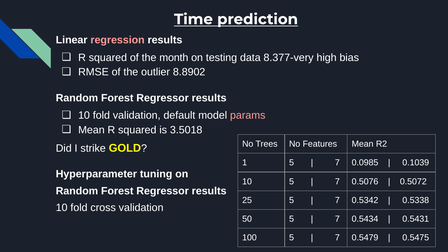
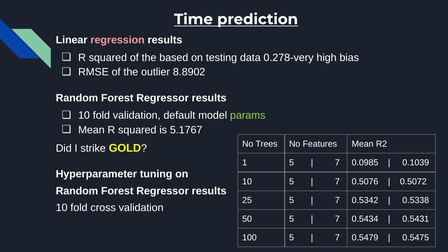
month: month -> based (174, 58)
8.377-very: 8.377-very -> 0.278-very (289, 58)
params colour: pink -> light green (248, 115)
3.5018: 3.5018 -> 5.1767 (186, 130)
